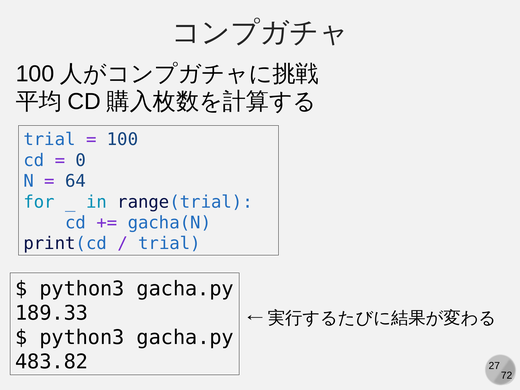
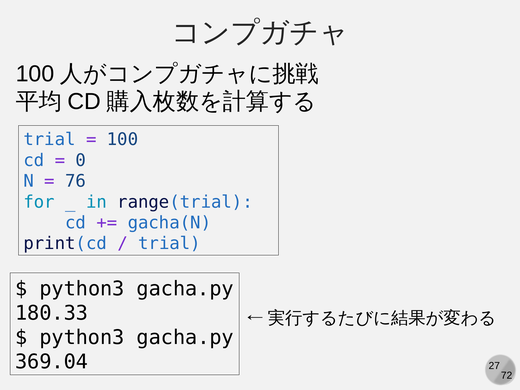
64: 64 -> 76 (76, 181)
189.33: 189.33 -> 180.33 (52, 313)
483.82: 483.82 -> 369.04 (52, 362)
